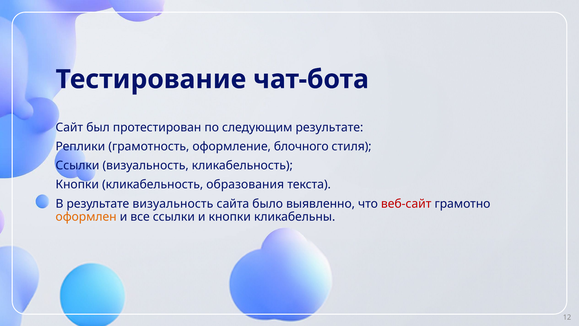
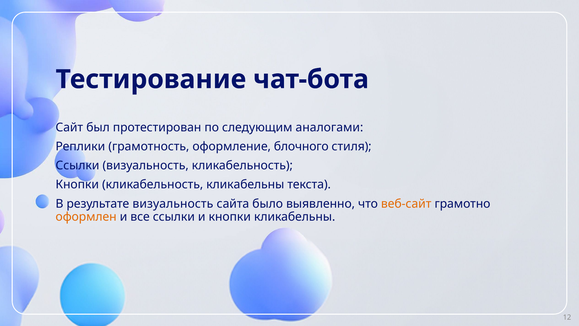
следующим результате: результате -> аналогами (329, 127)
кликабельность образования: образования -> кликабельны (245, 184)
веб-сайт colour: red -> orange (406, 204)
